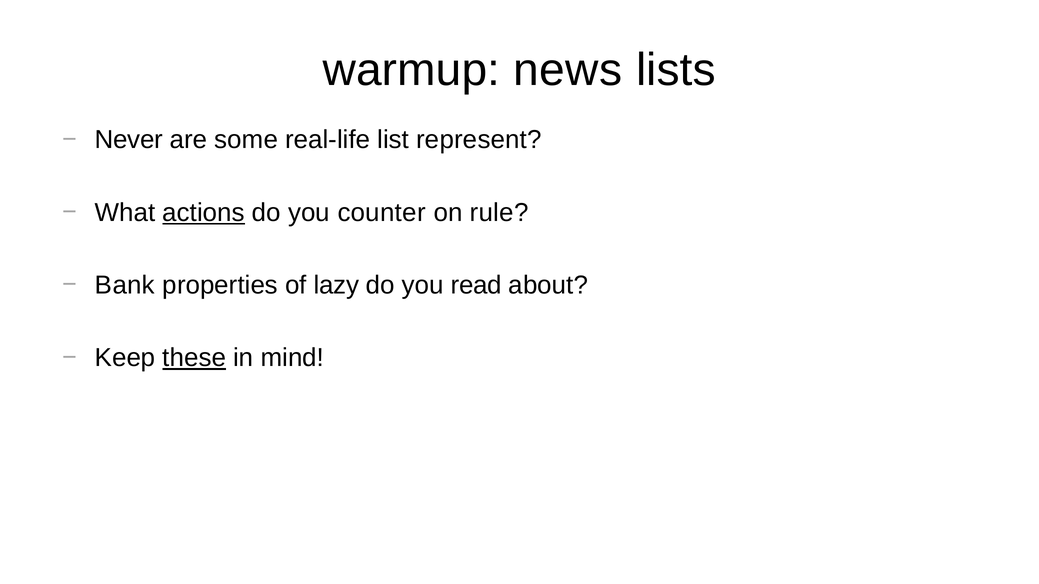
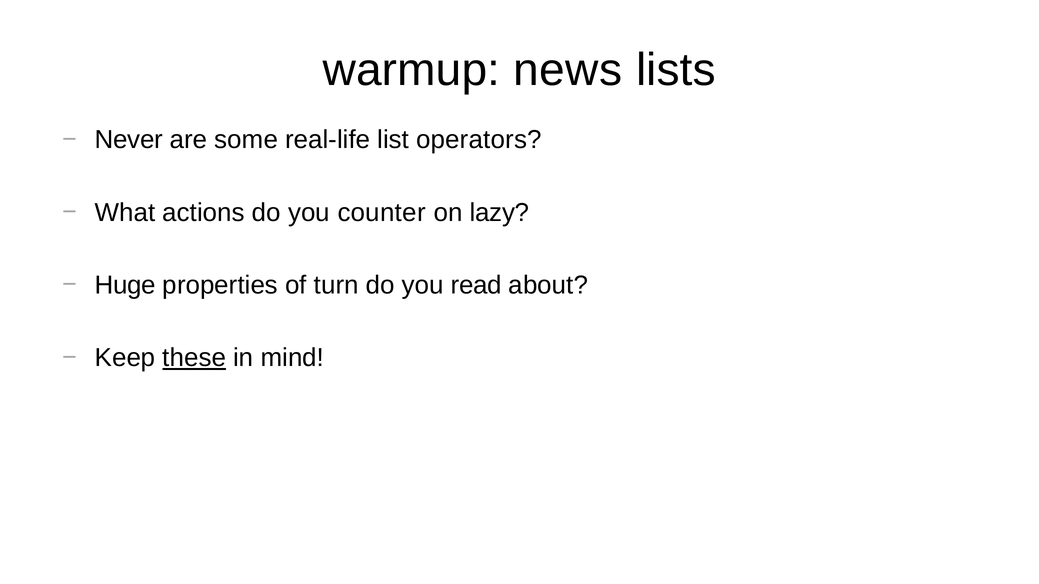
represent: represent -> operators (479, 140)
actions underline: present -> none (204, 213)
rule: rule -> lazy (499, 213)
Bank: Bank -> Huge (125, 285)
lazy: lazy -> turn (336, 285)
